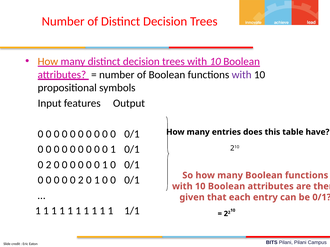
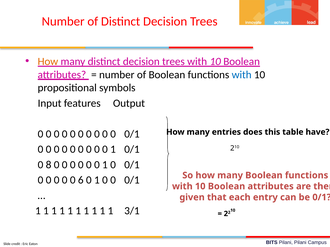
with colour: purple -> blue (242, 75)
2: 2 -> 8 (49, 165)
0 0 2: 2 -> 6 (81, 180)
1/1: 1/1 -> 3/1 (132, 211)
